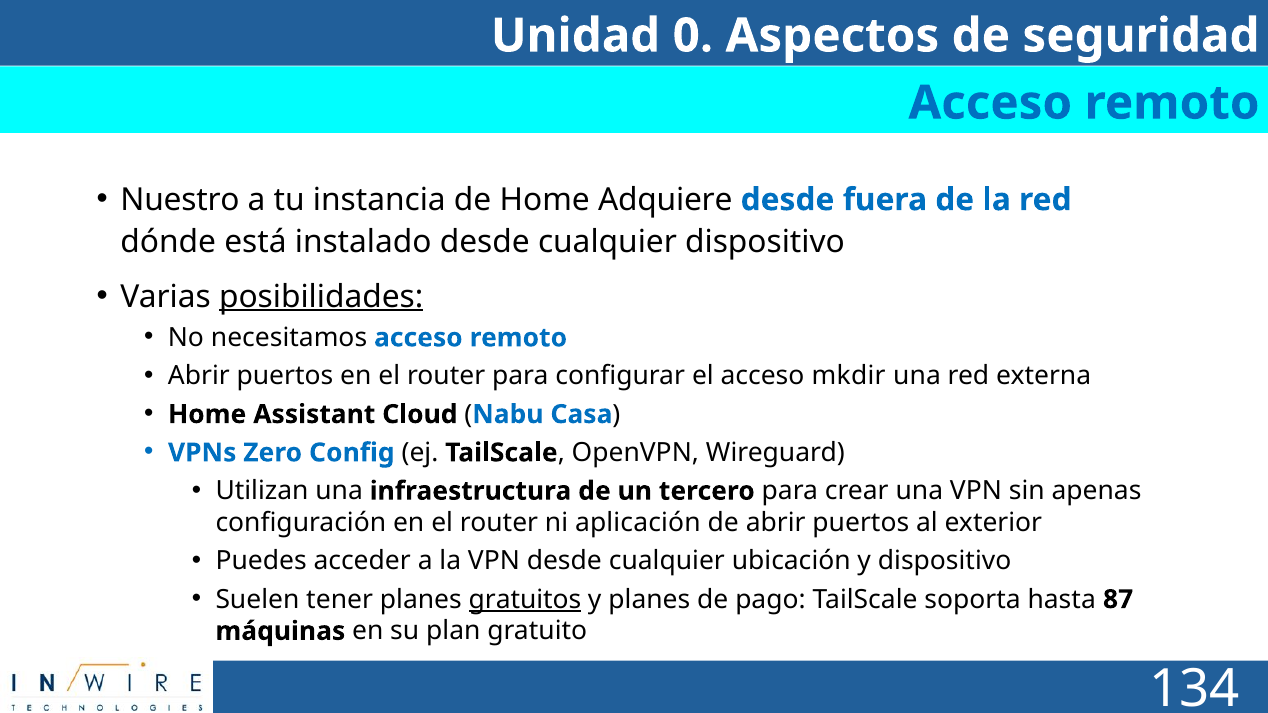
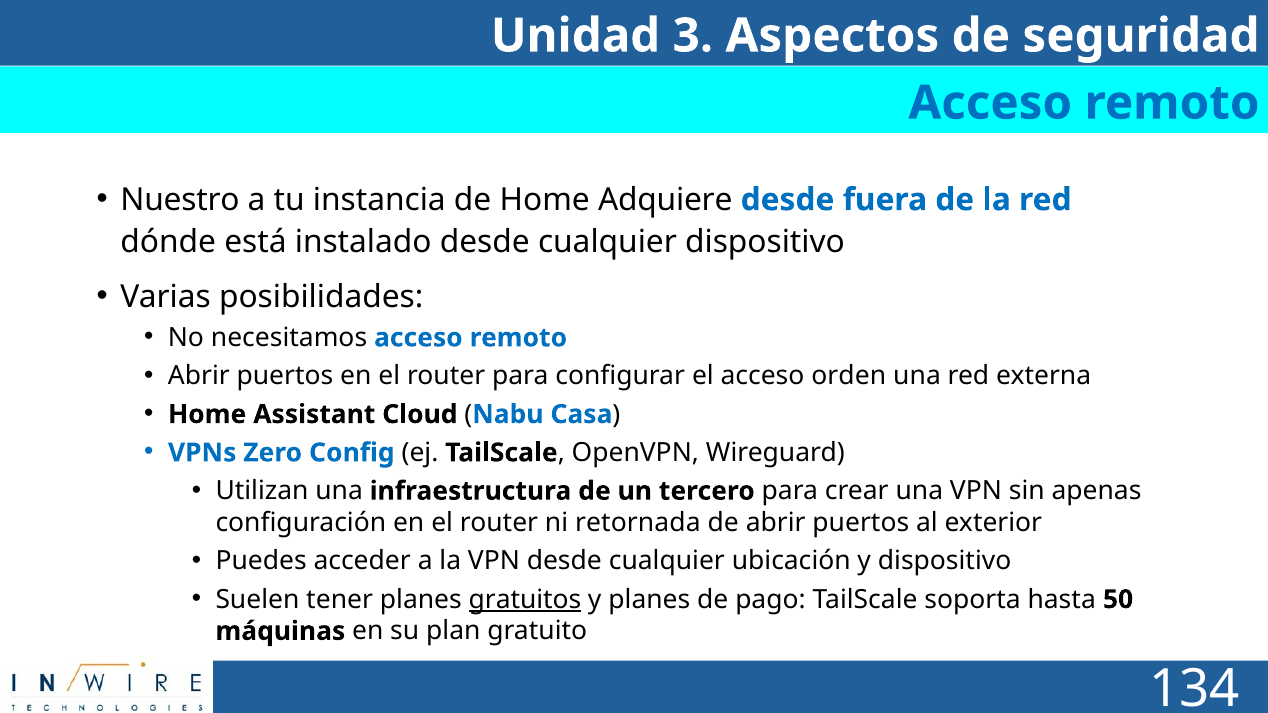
0: 0 -> 3 (693, 36)
posibilidades underline: present -> none (321, 297)
mkdir: mkdir -> orden (849, 376)
aplicación: aplicación -> retornada (638, 523)
87: 87 -> 50 (1118, 600)
